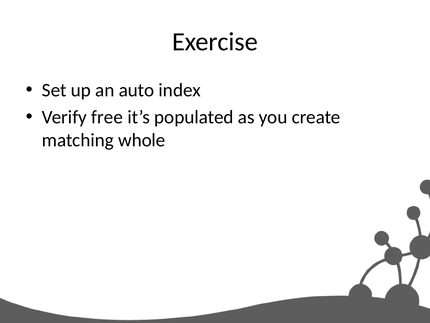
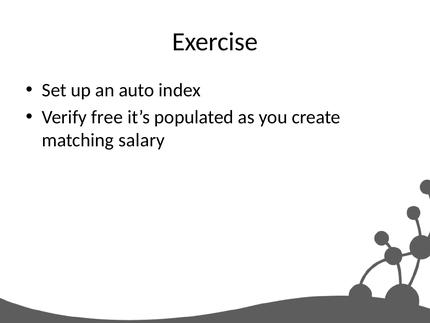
whole: whole -> salary (142, 140)
